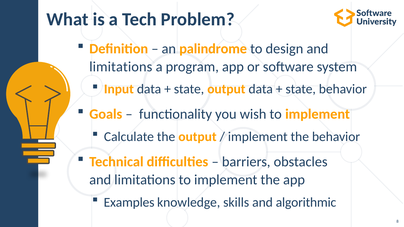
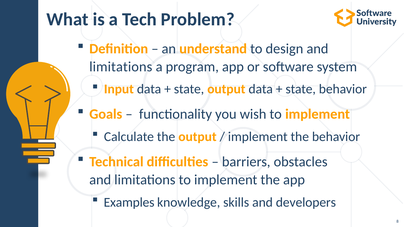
palindrome: palindrome -> understand (213, 49)
algorithmic: algorithmic -> developers (306, 202)
